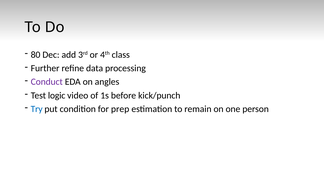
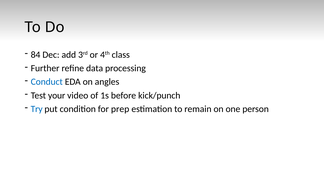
80: 80 -> 84 (36, 55)
Conduct colour: purple -> blue (47, 82)
logic: logic -> your (57, 96)
